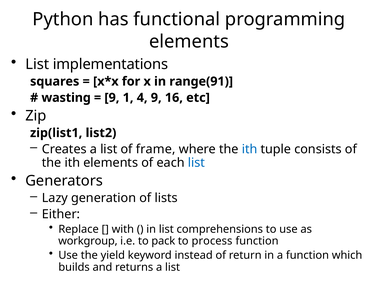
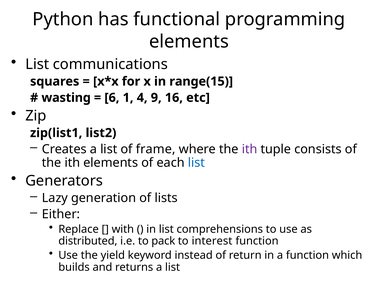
implementations: implementations -> communications (110, 64)
range(91: range(91 -> range(15 (201, 81)
9: 9 -> 6 (112, 98)
ith colour: blue -> purple (250, 149)
workgroup: workgroup -> distributed (88, 241)
process: process -> interest (212, 241)
